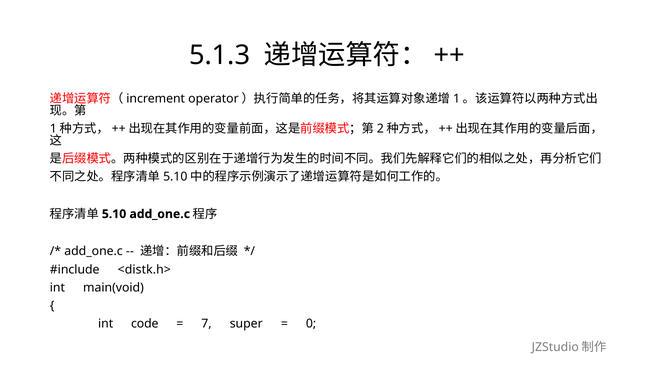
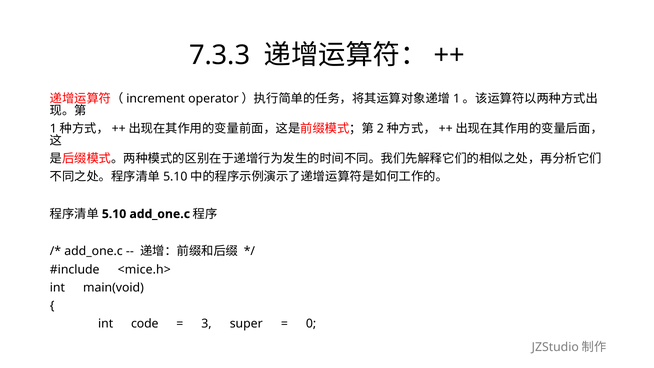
5.1.3: 5.1.3 -> 7.3.3 (220, 55)
<distk.h>: <distk.h> -> <mice.h> (144, 269)
7: 7 -> 3 (207, 323)
